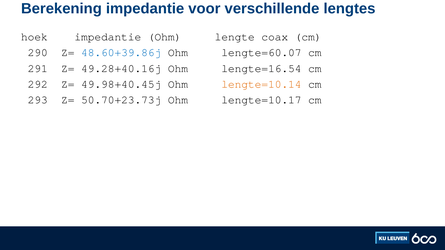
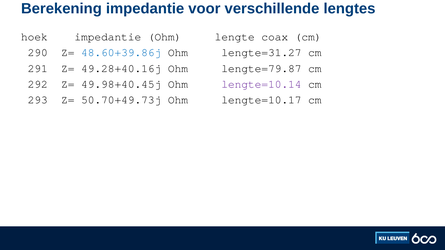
lengte=60.07: lengte=60.07 -> lengte=31.27 (261, 53)
lengte=16.54: lengte=16.54 -> lengte=79.87 (261, 68)
lengte=10.14 colour: orange -> purple (261, 84)
50.70+23.73j: 50.70+23.73j -> 50.70+49.73j (121, 100)
